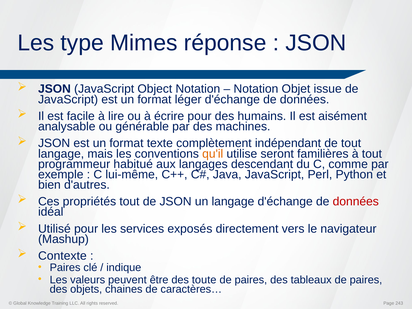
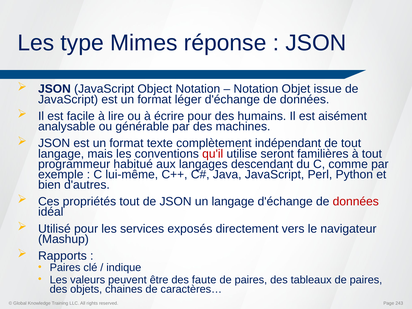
qu'il colour: orange -> red (213, 154)
Contexte: Contexte -> Rapports (62, 256)
toute: toute -> faute (204, 280)
